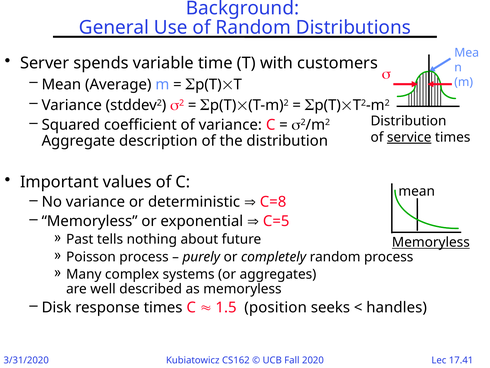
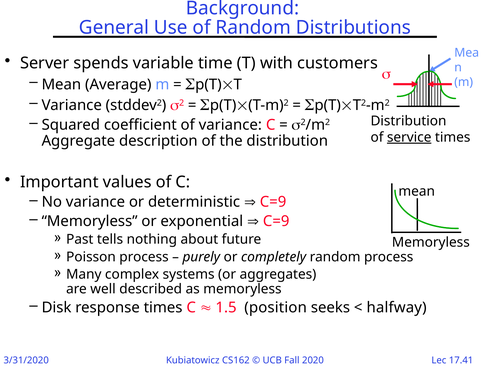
C=8: C=8 -> C=9 (273, 202)
C=5: C=5 -> C=9 (276, 221)
Memoryless underline: present -> none (431, 242)
handles: handles -> halfway (397, 307)
